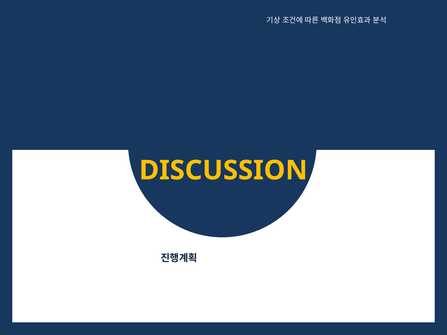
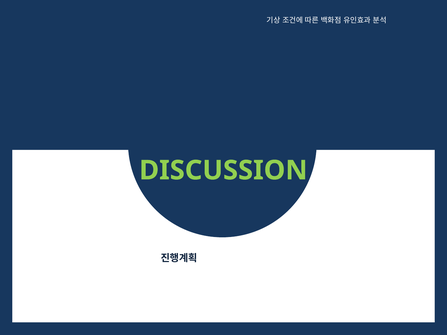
DISCUSSION colour: yellow -> light green (223, 171)
